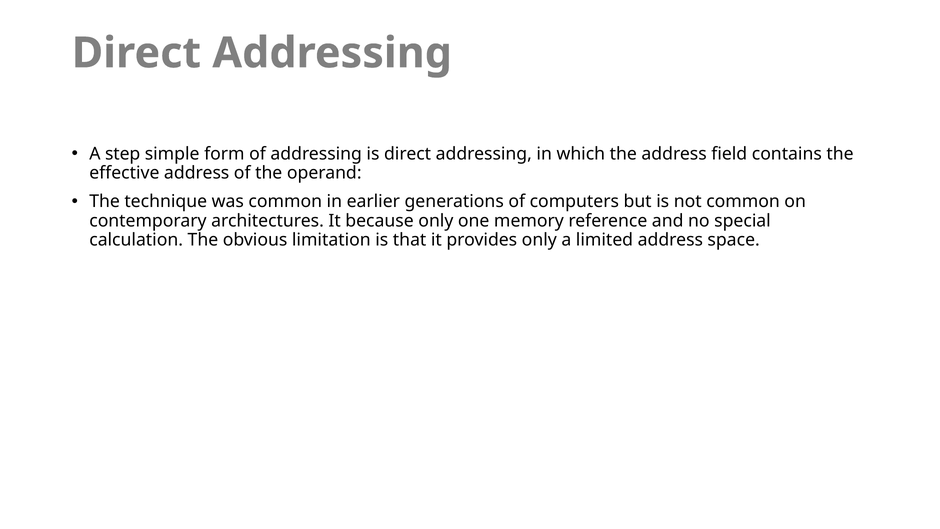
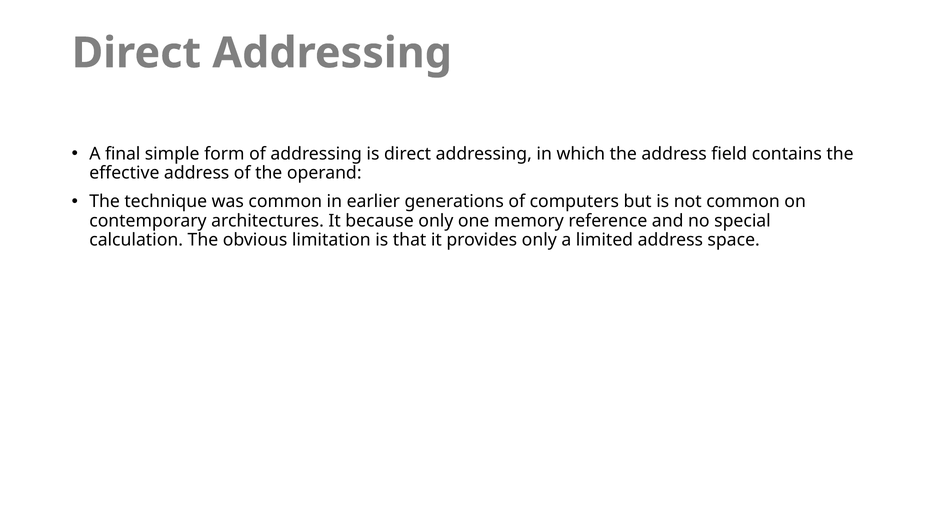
step: step -> final (123, 154)
